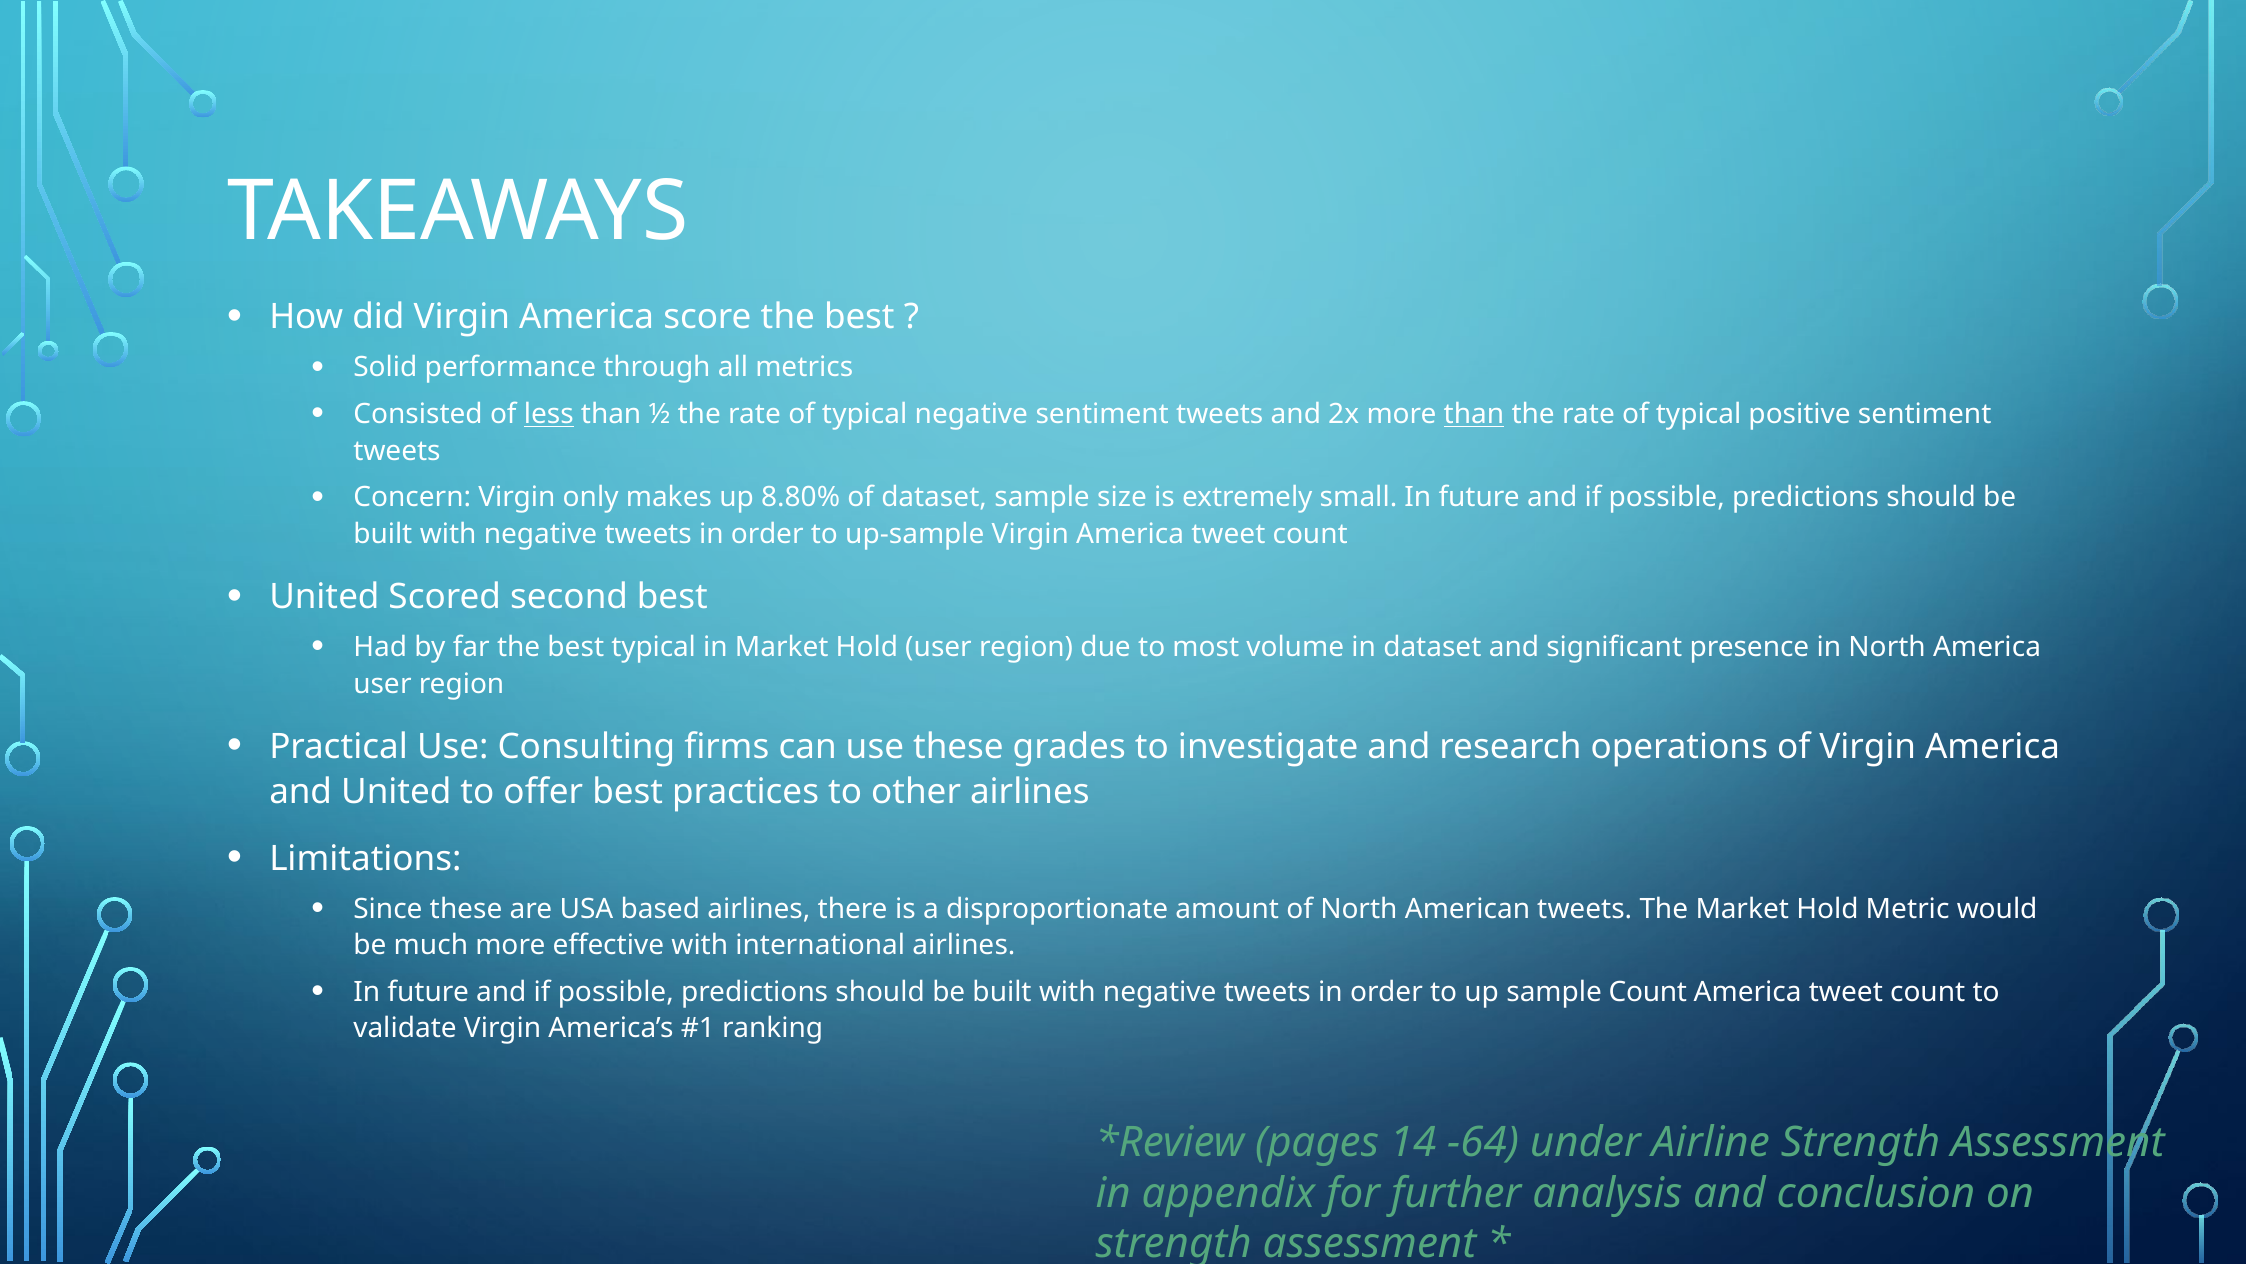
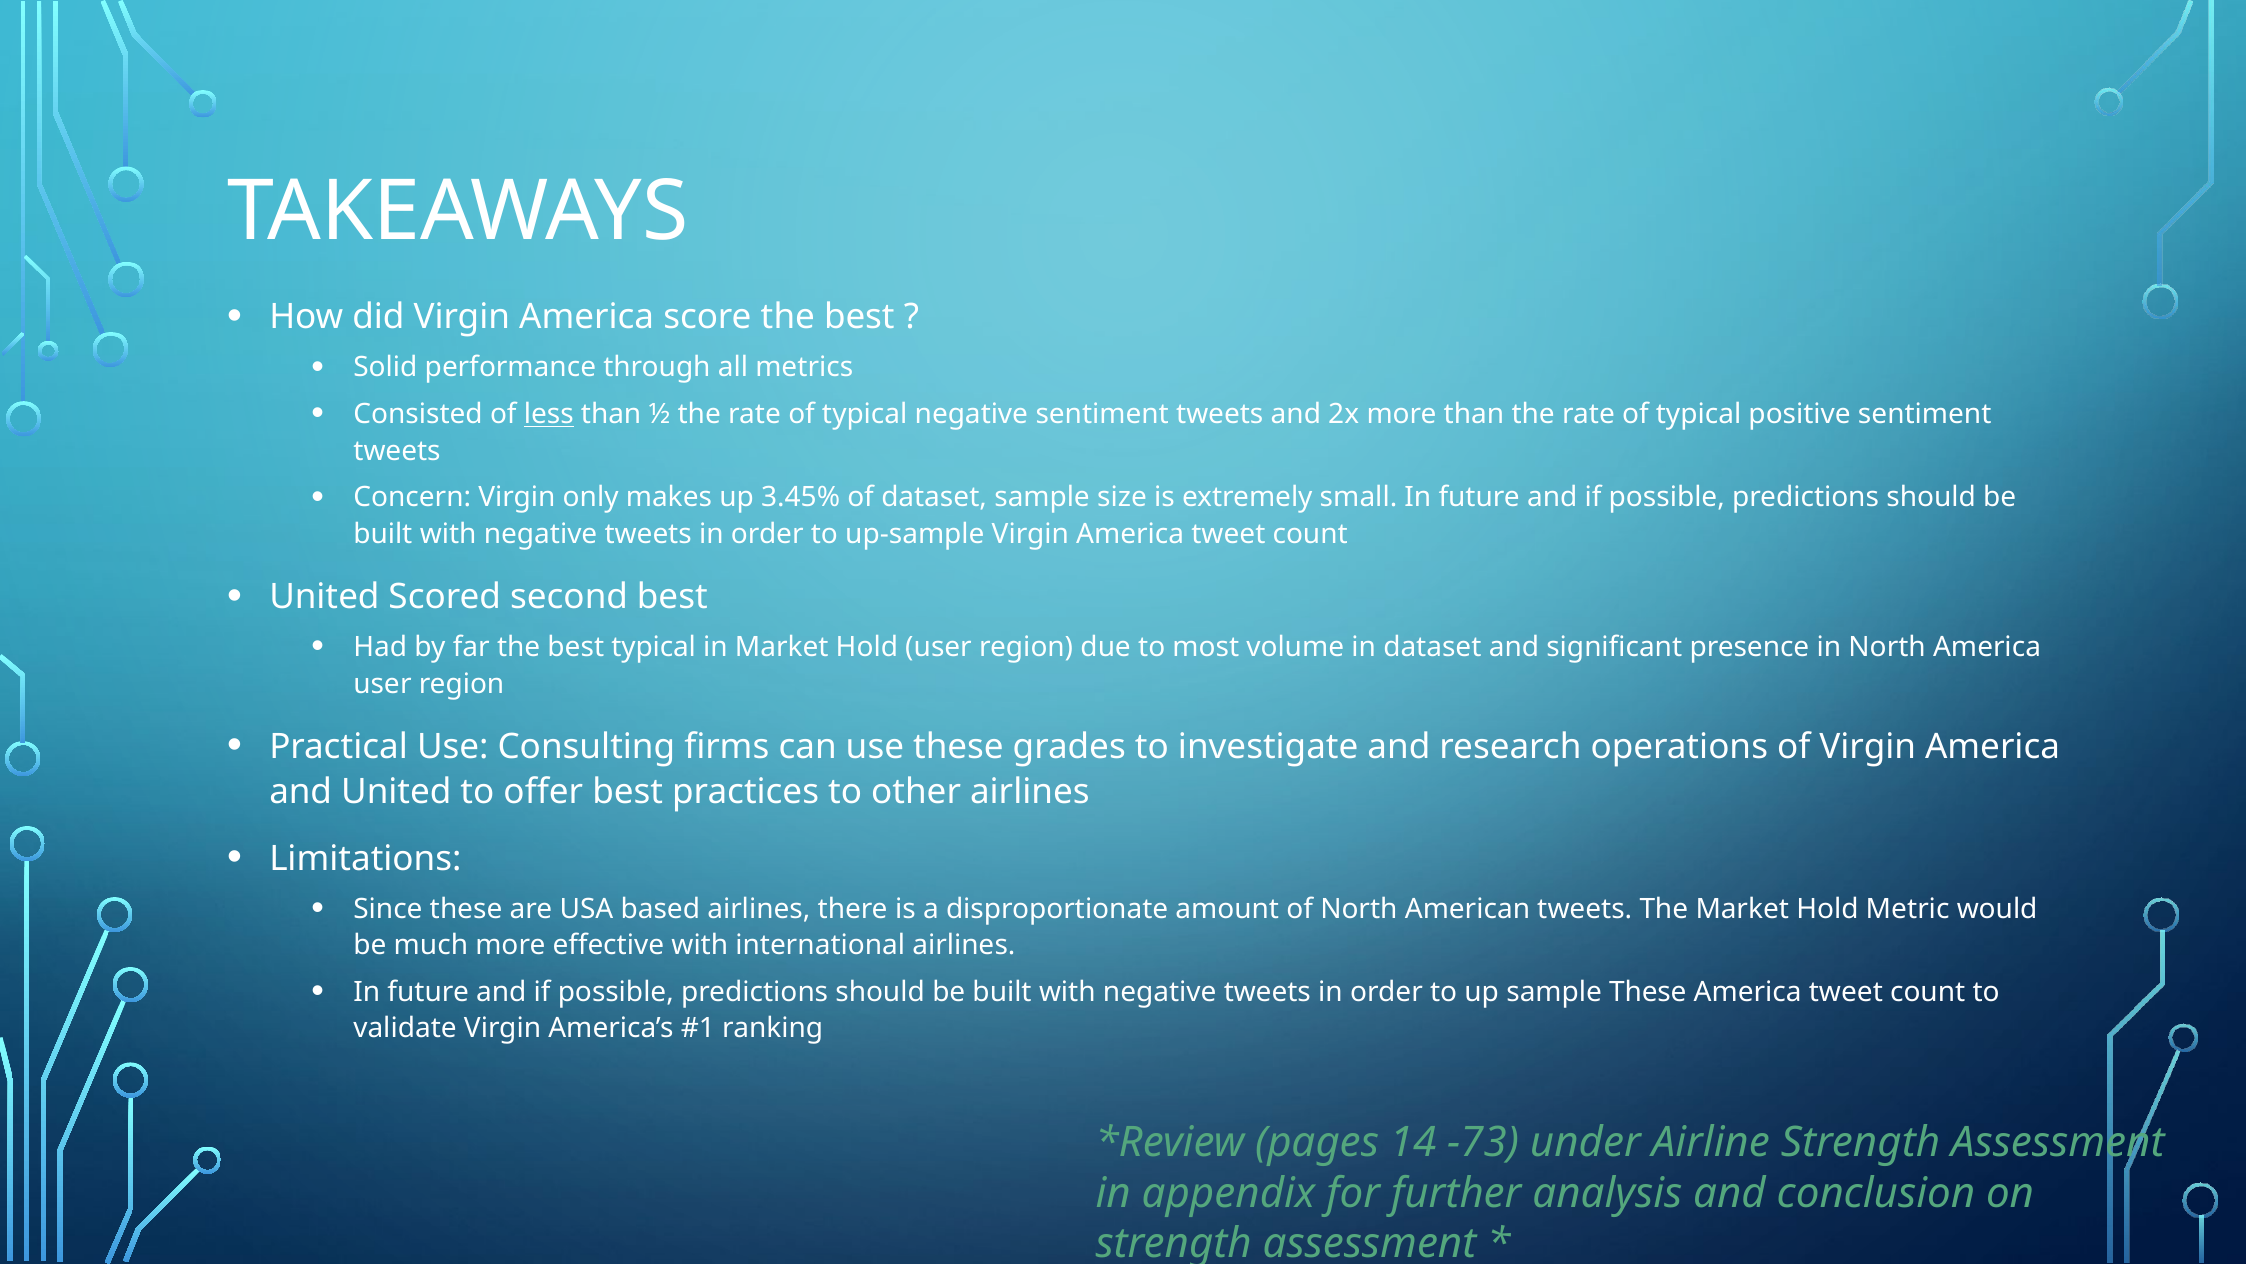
than underline: present -> none (1474, 414)
8.80%: 8.80% -> 3.45% (801, 497)
sample Count: Count -> These (1648, 992)
-64: -64 -> -73 (1483, 1142)
